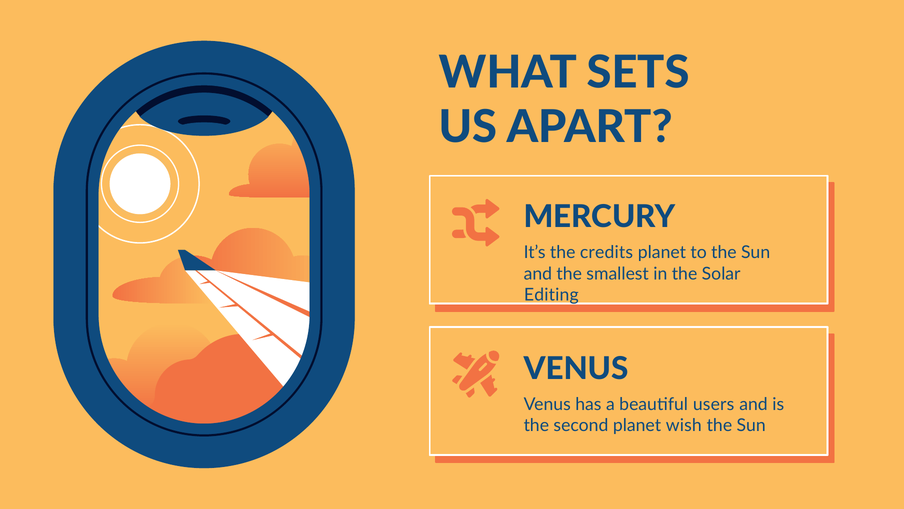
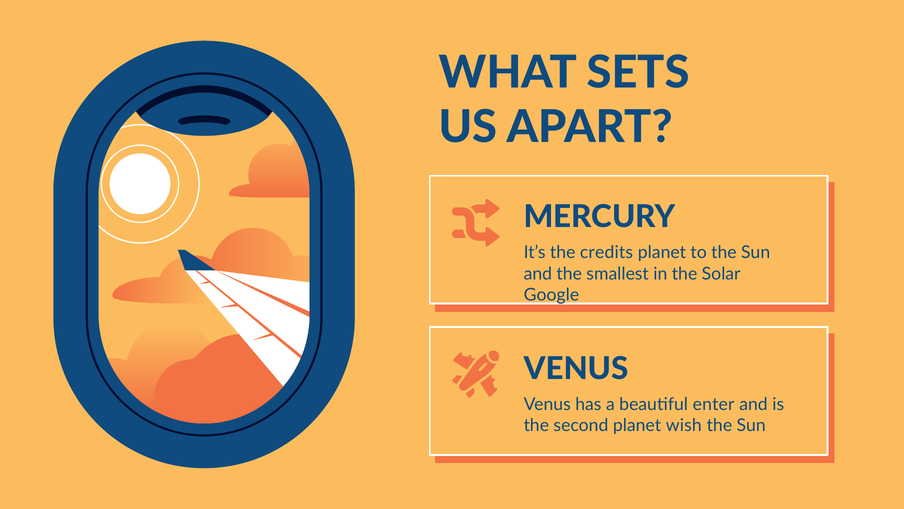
Editing: Editing -> Google (551, 295)
users: users -> enter (714, 404)
